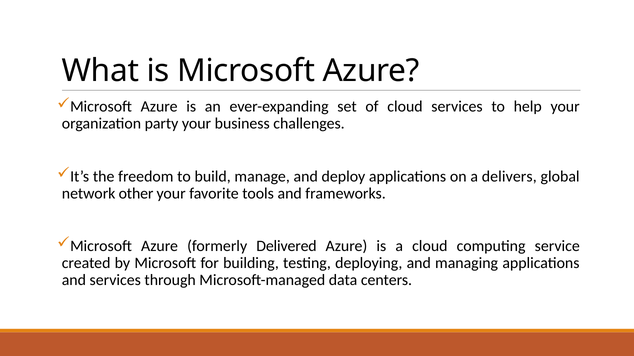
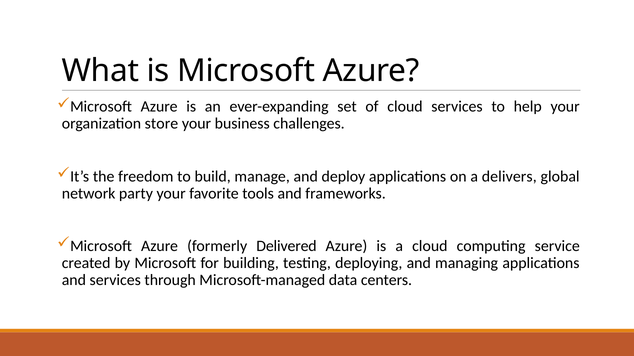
party: party -> store (161, 124)
other: other -> party (136, 194)
